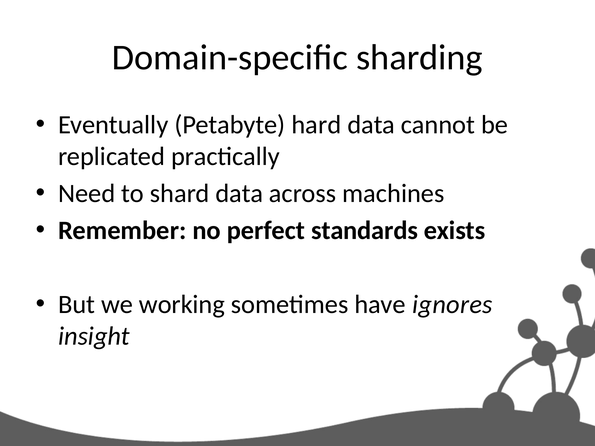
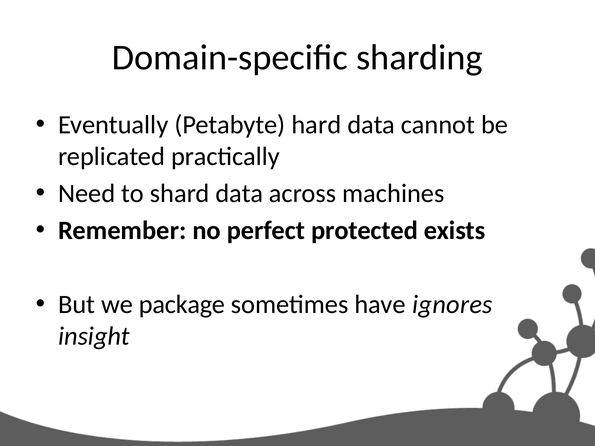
standards: standards -> protected (364, 231)
working: working -> package (182, 305)
